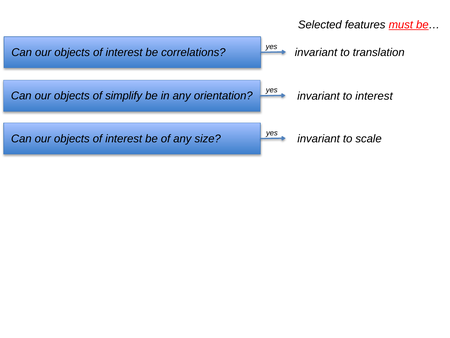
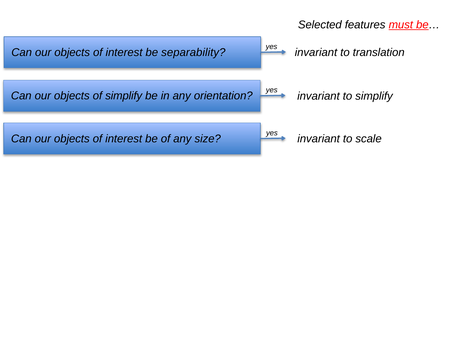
correlations: correlations -> separability (193, 52)
to interest: interest -> simplify (374, 96)
